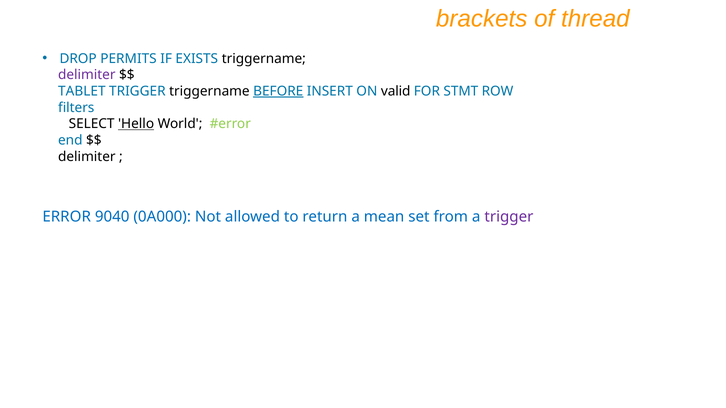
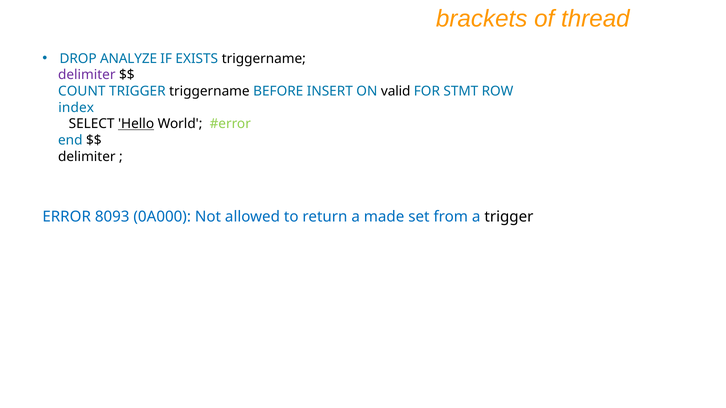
PERMITS: PERMITS -> ANALYZE (129, 59)
TABLET: TABLET -> COUNT (82, 91)
BEFORE underline: present -> none (278, 91)
filters: filters -> index (76, 108)
9040: 9040 -> 8093 (112, 217)
mean: mean -> made (384, 217)
trigger colour: purple -> black (509, 217)
